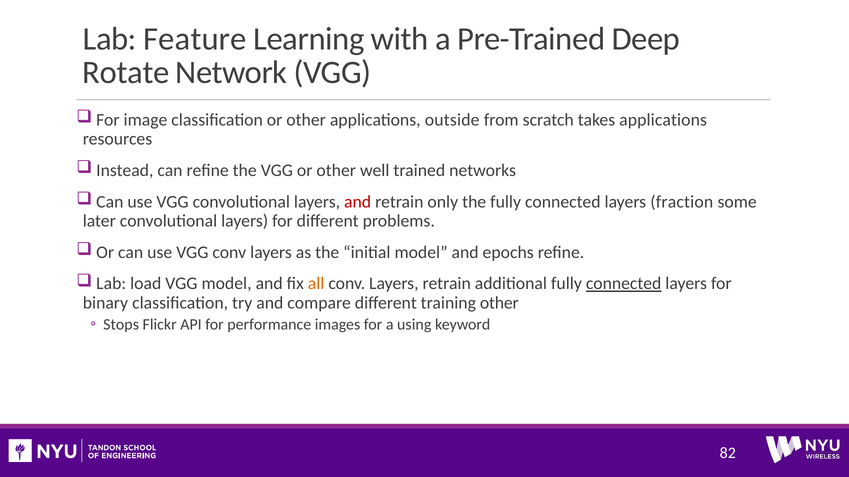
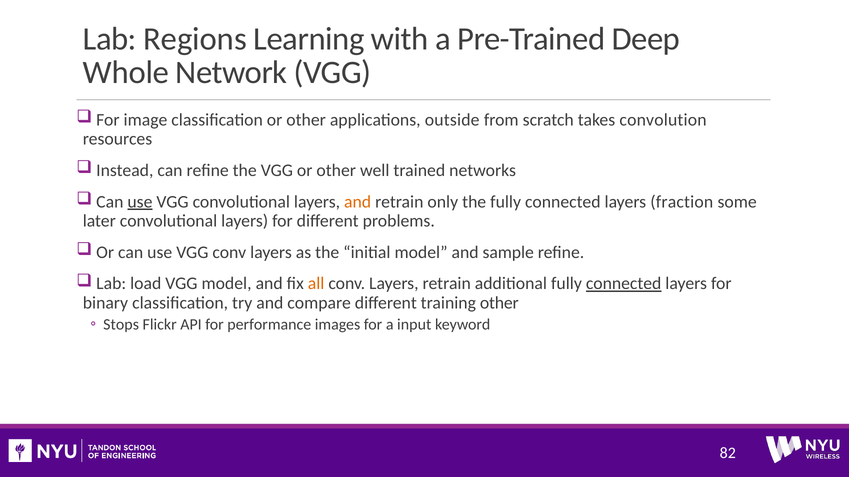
Feature: Feature -> Regions (195, 39)
Rotate: Rotate -> Whole (126, 72)
takes applications: applications -> convolution (663, 120)
use underline: none -> present (140, 202)
and colour: red -> orange (358, 202)
epochs: epochs -> sample (508, 252)
using: using -> input (414, 325)
